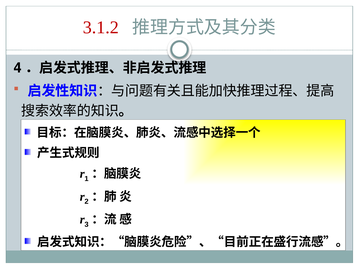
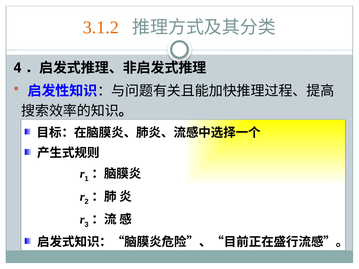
3.1.2 colour: red -> orange (101, 27)
